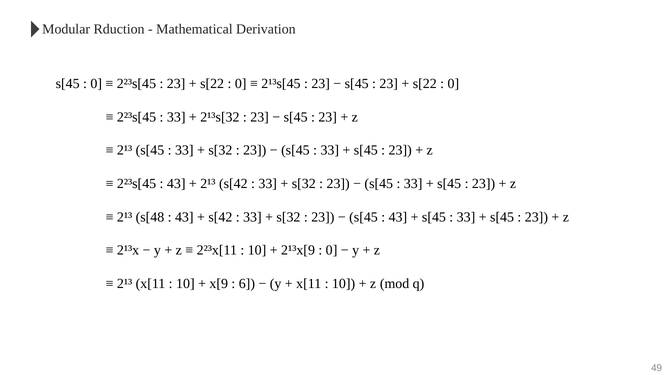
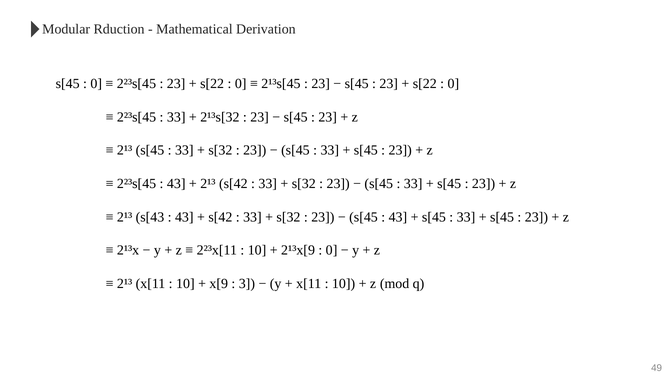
s[48: s[48 -> s[43 (150, 217)
6: 6 -> 3 (247, 284)
